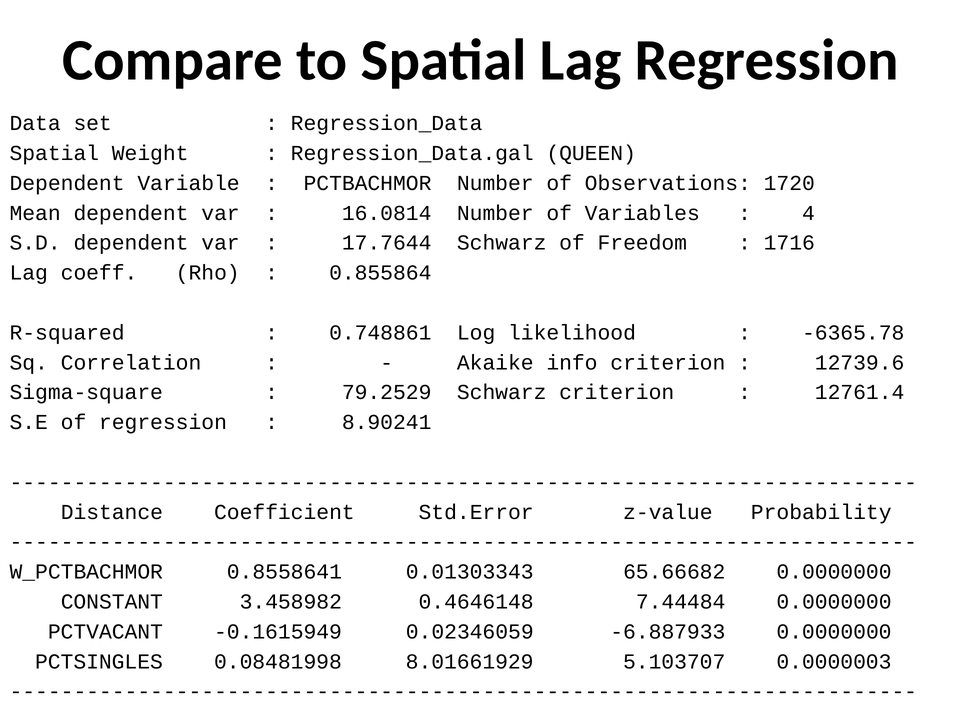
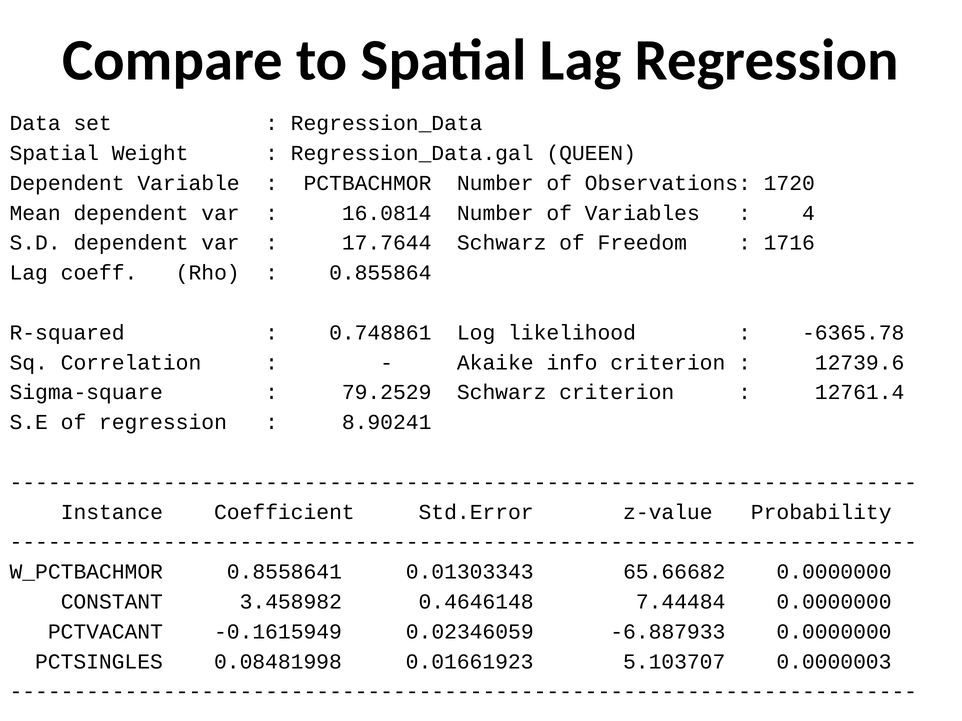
Distance: Distance -> Instance (112, 512)
8.01661929: 8.01661929 -> 0.01661923 (470, 662)
